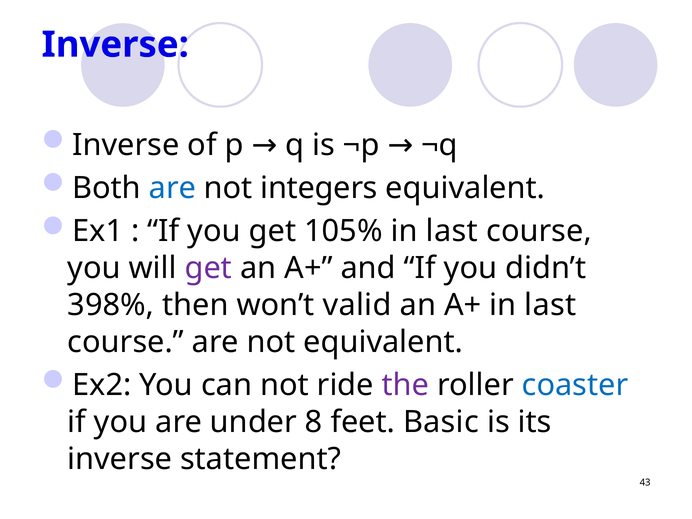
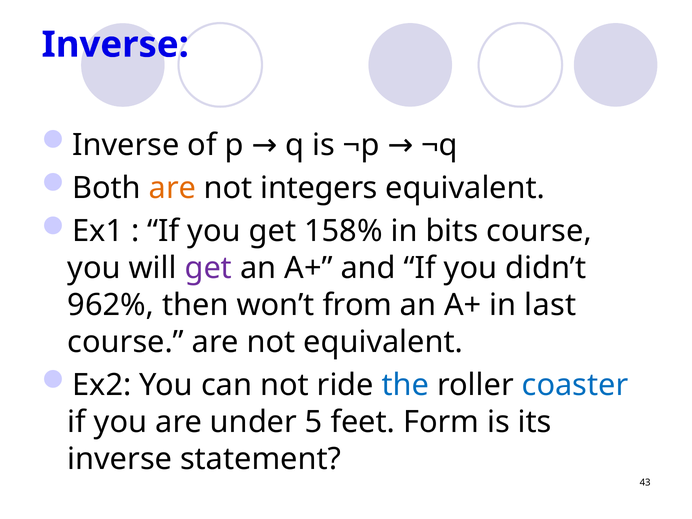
are colour: blue -> orange (172, 188)
105%: 105% -> 158% (343, 231)
last: last -> bits (452, 231)
398%: 398% -> 962% (111, 305)
valid: valid -> from (357, 305)
the colour: purple -> blue (405, 385)
8: 8 -> 5 (314, 422)
Basic: Basic -> Form (441, 422)
